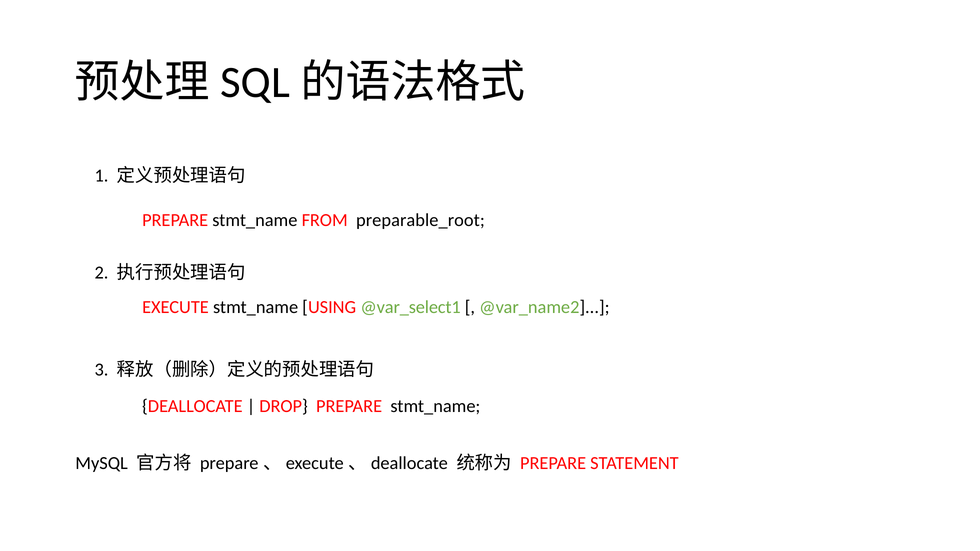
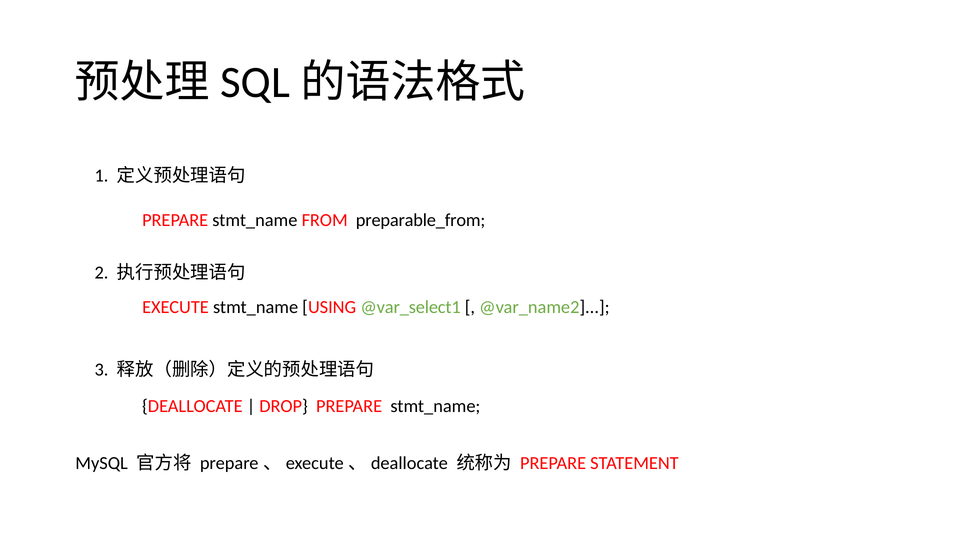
preparable_root: preparable_root -> preparable_from (421, 220)
